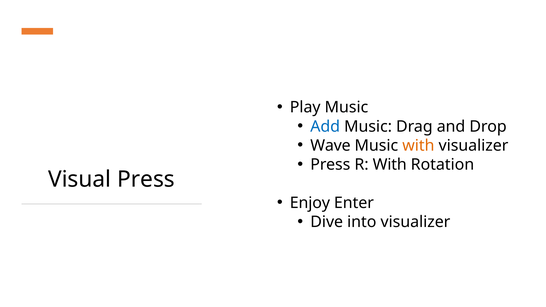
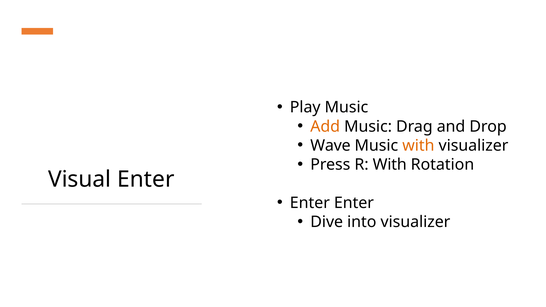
Add colour: blue -> orange (325, 127)
Visual Press: Press -> Enter (146, 179)
Enjoy: Enjoy -> Enter (310, 203)
